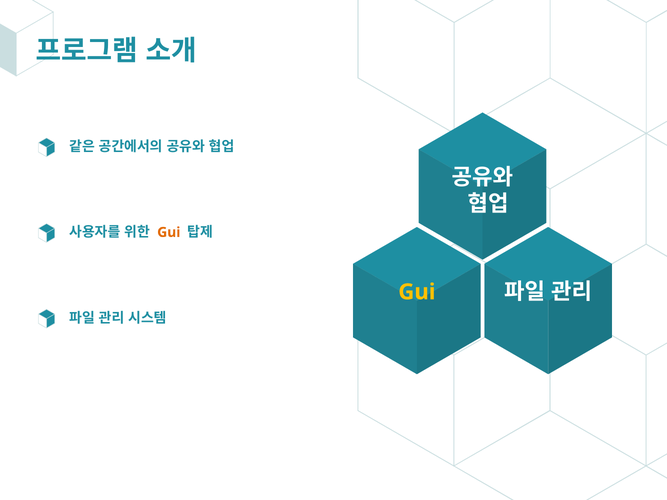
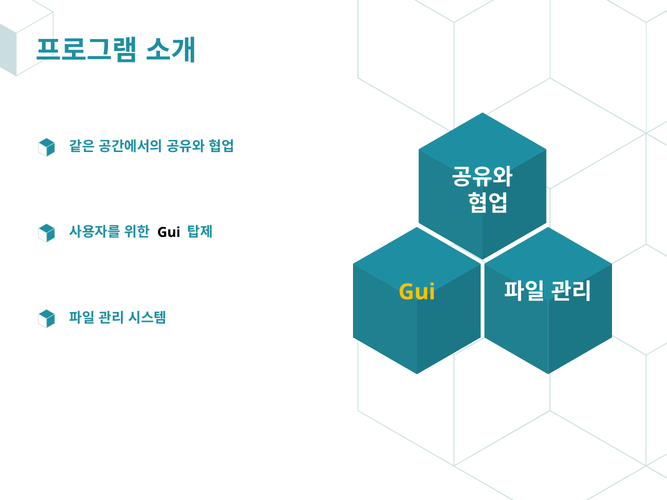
Gui colour: orange -> black (169, 232)
